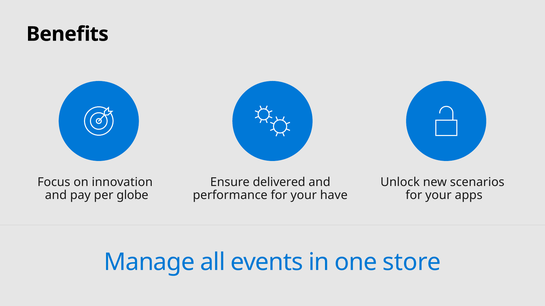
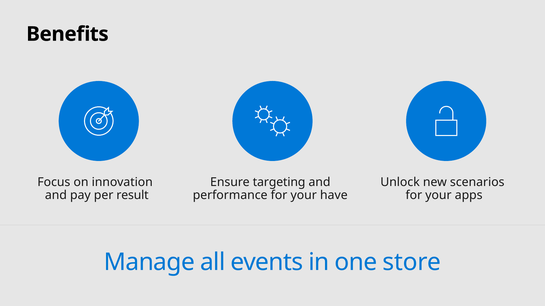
delivered: delivered -> targeting (279, 182)
globe: globe -> result (133, 196)
